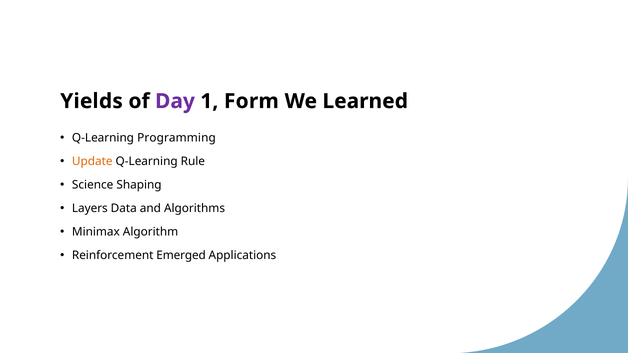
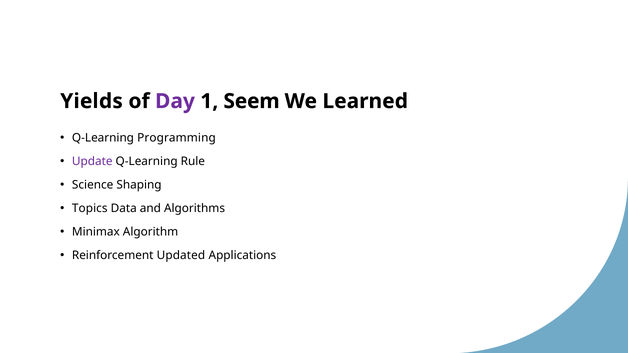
Form: Form -> Seem (252, 101)
Update colour: orange -> purple (92, 162)
Layers: Layers -> Topics (90, 209)
Emerged: Emerged -> Updated (181, 256)
